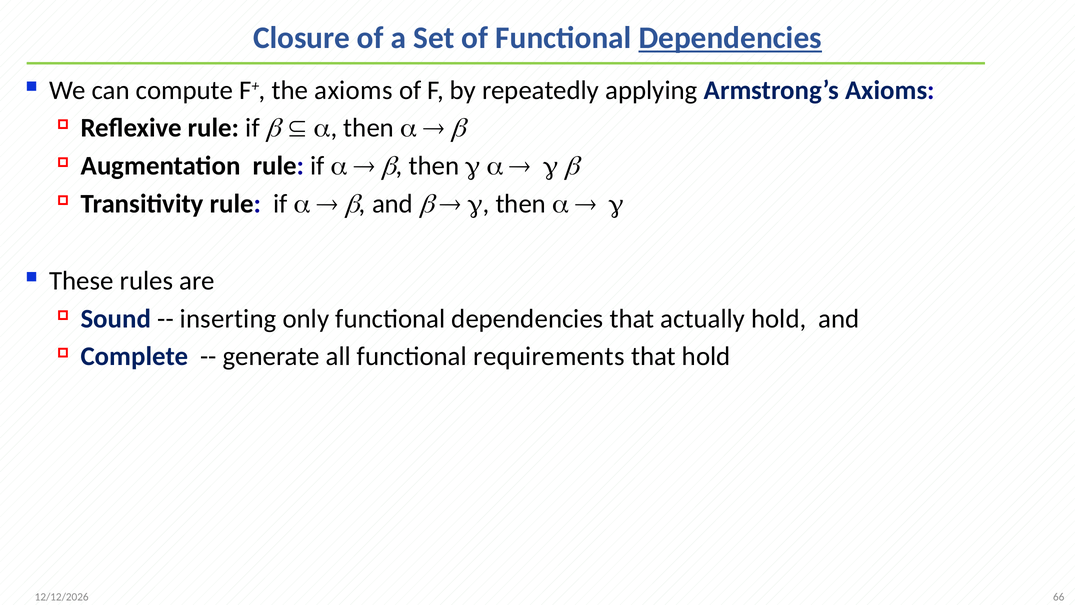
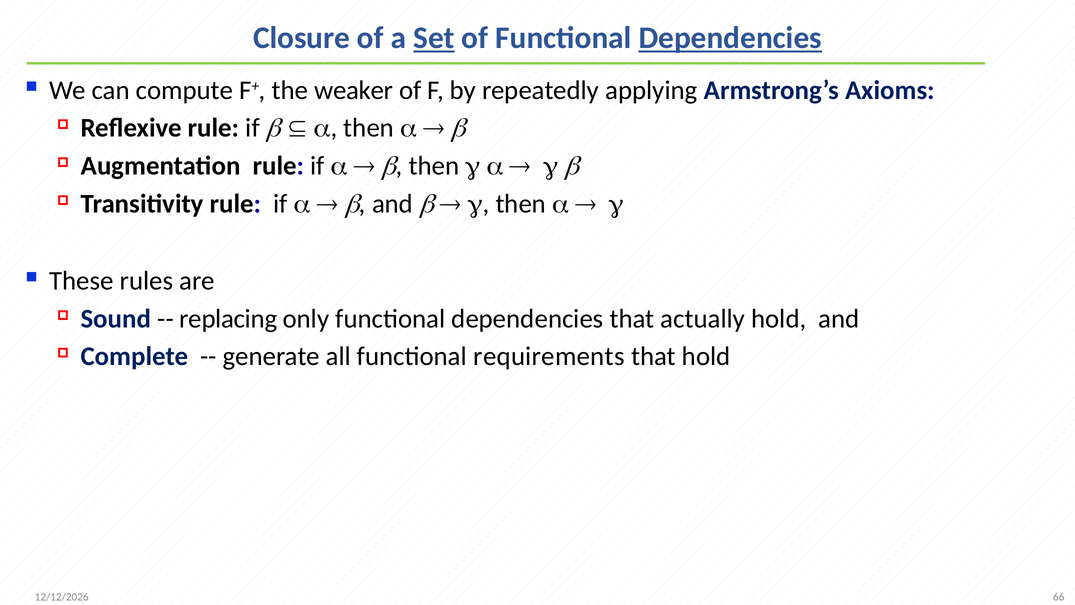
Set underline: none -> present (434, 38)
the axioms: axioms -> weaker (354, 90)
inserting: inserting -> replacing (228, 319)
